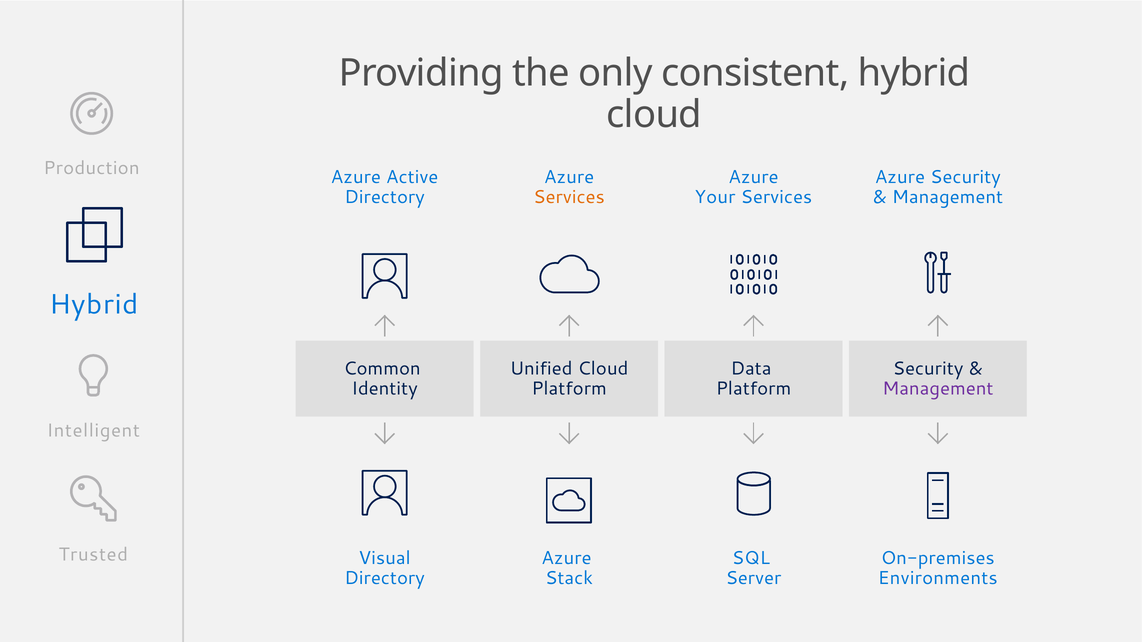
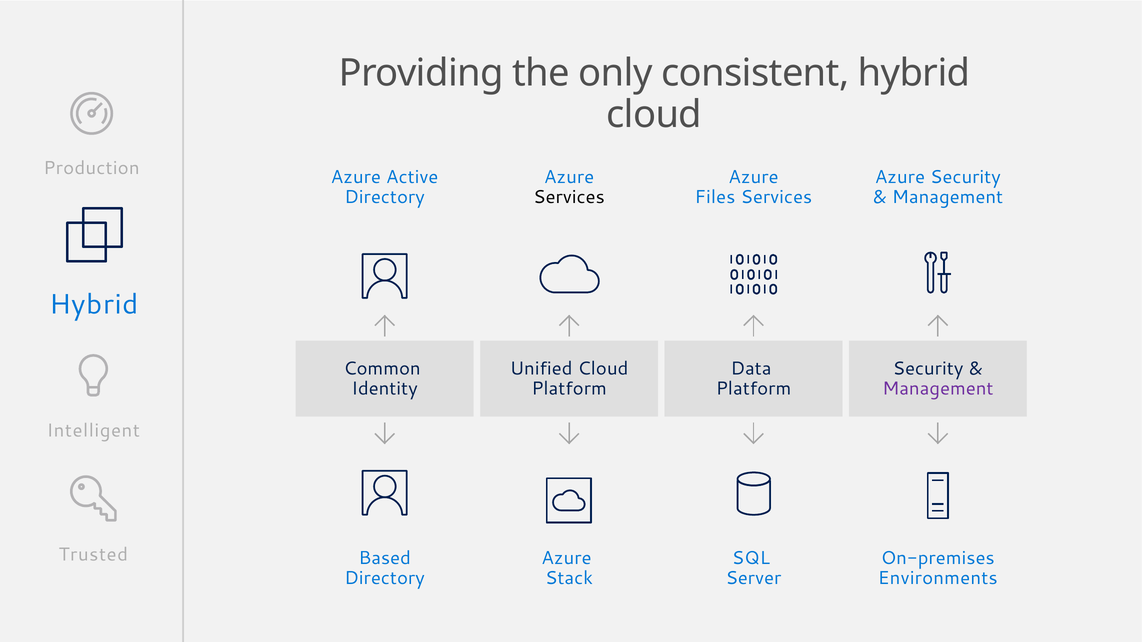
Services colour: orange -> black (569, 197)
Your: Your -> Files (715, 197)
Visual: Visual -> Based (385, 558)
